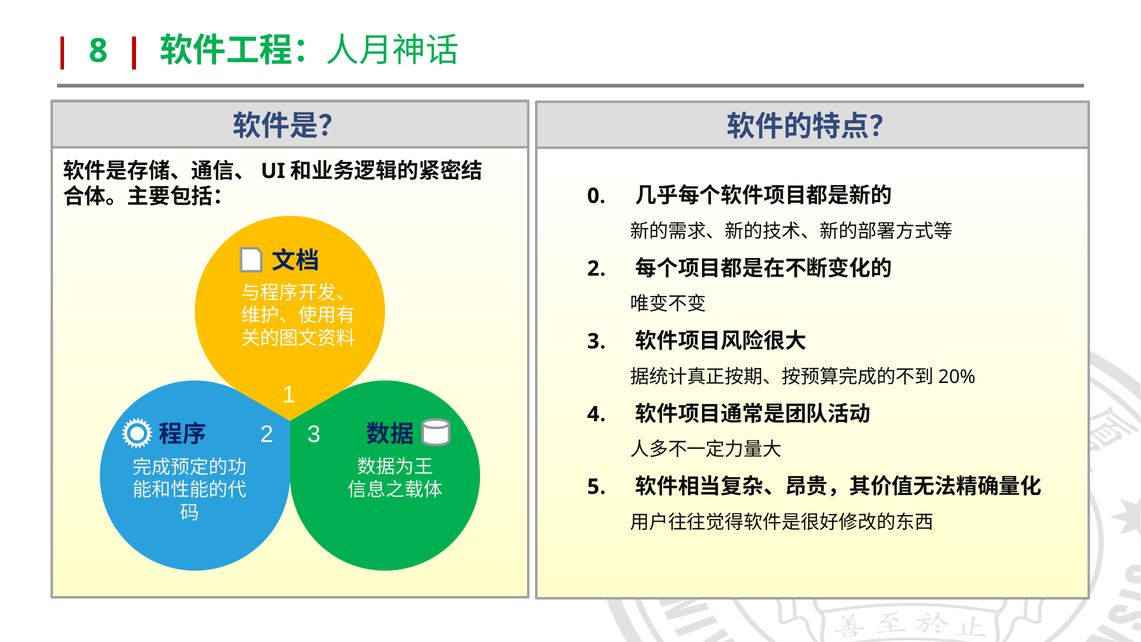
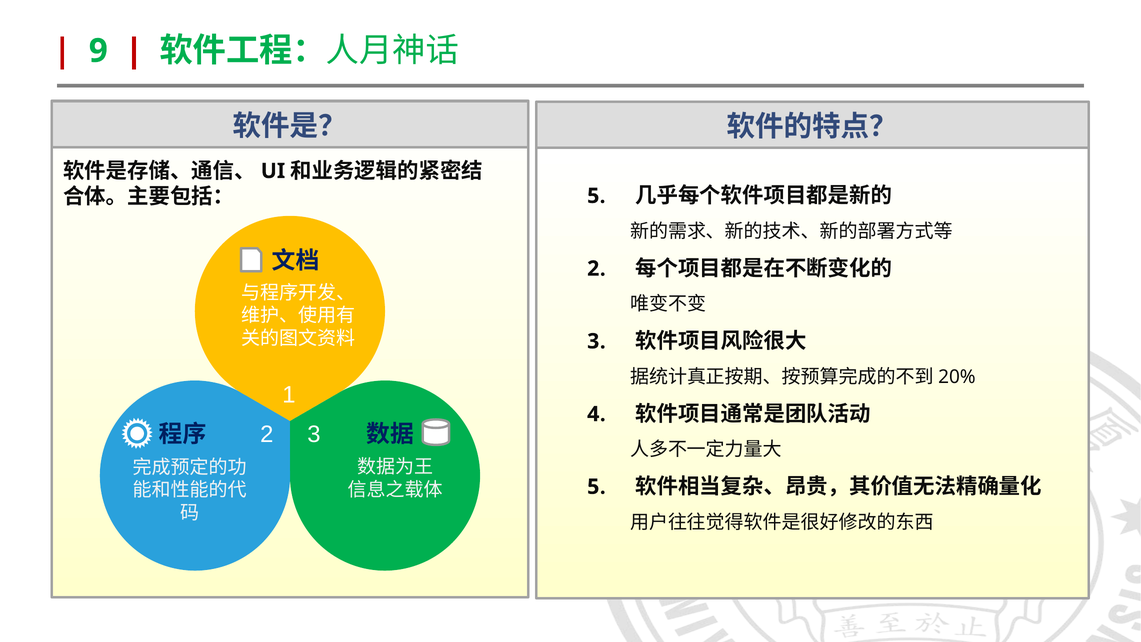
8: 8 -> 9 (98, 51)
0: 0 -> 5 (596, 196)
